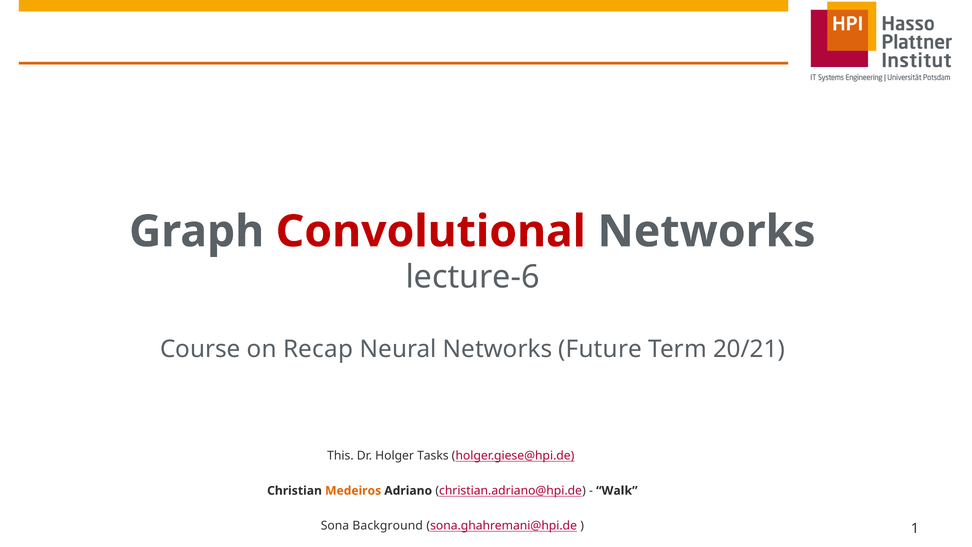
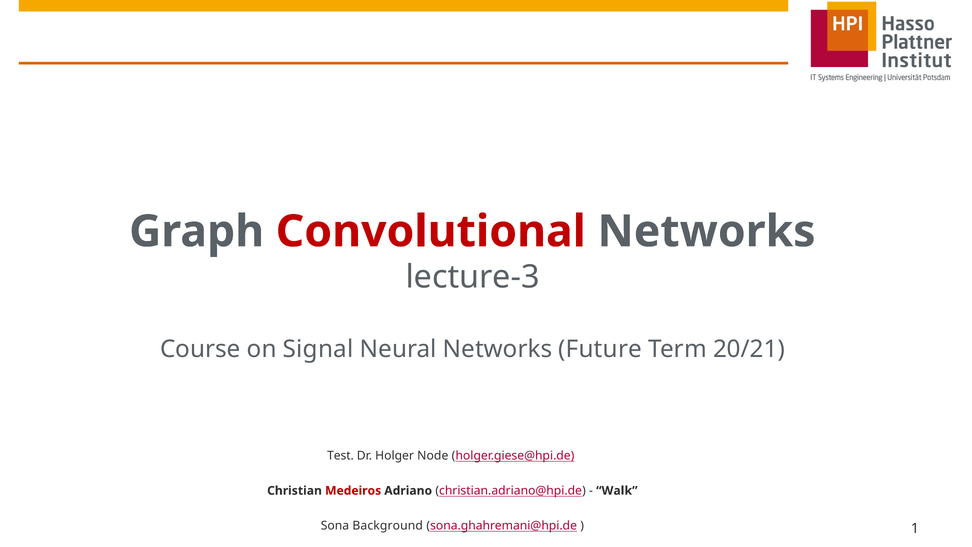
lecture-6: lecture-6 -> lecture-3 (473, 277)
Recap: Recap -> Signal (318, 349)
This: This -> Test (340, 455)
Tasks: Tasks -> Node (433, 455)
Medeiros colour: orange -> red (353, 491)
